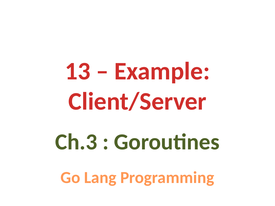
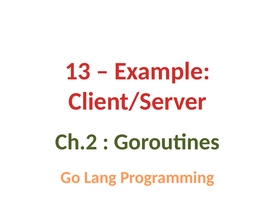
Ch.3: Ch.3 -> Ch.2 (76, 142)
